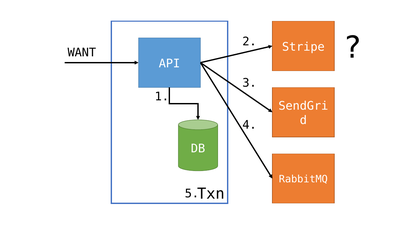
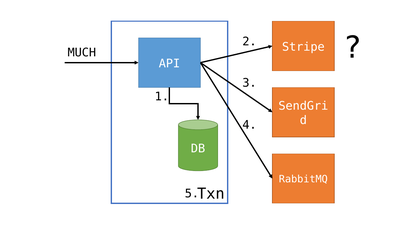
WANT: WANT -> MUCH (82, 53)
